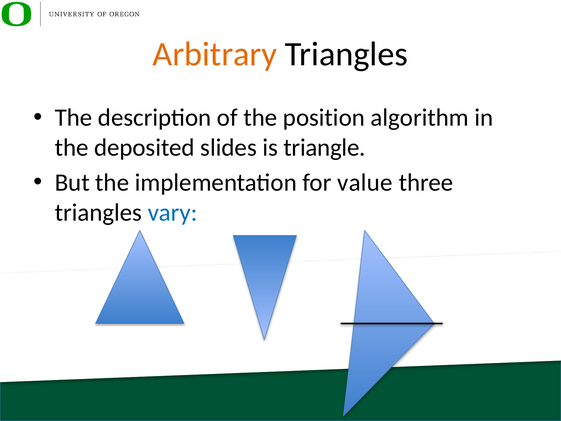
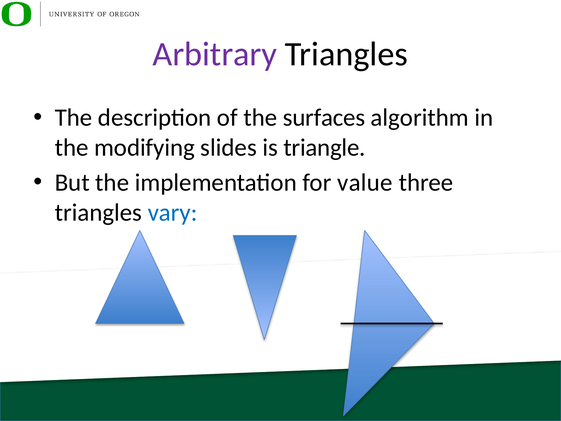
Arbitrary colour: orange -> purple (215, 54)
position: position -> surfaces (324, 118)
deposited: deposited -> modifying (144, 148)
